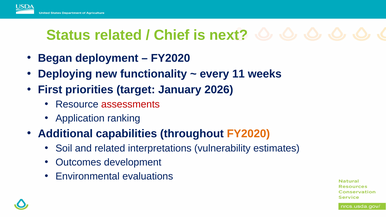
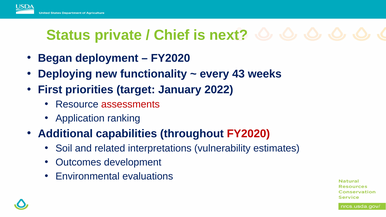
Status related: related -> private (118, 35)
11: 11 -> 43 (238, 74)
2026: 2026 -> 2022 (219, 90)
FY2020 colour: orange -> red (248, 134)
